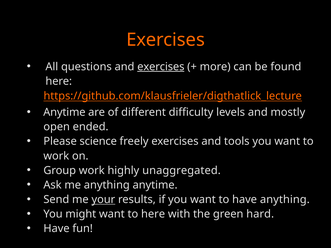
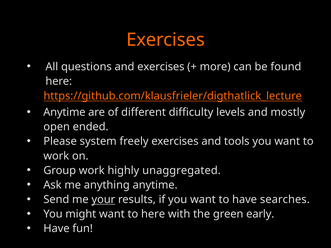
exercises underline: present -> none (161, 67)
science: science -> system (98, 141)
have anything: anything -> searches (285, 200)
hard: hard -> early (260, 214)
